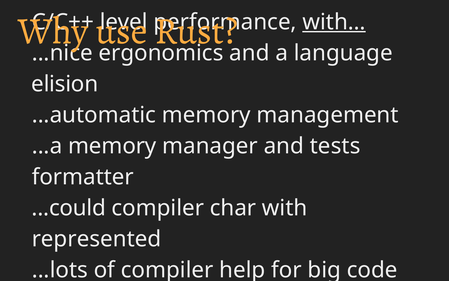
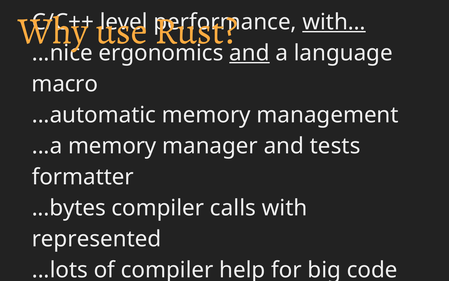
and underline: none -> present (249, 53)
elision: elision -> macro (65, 84)
...could: ...could -> ...bytes (69, 208)
char: char -> calls (233, 208)
